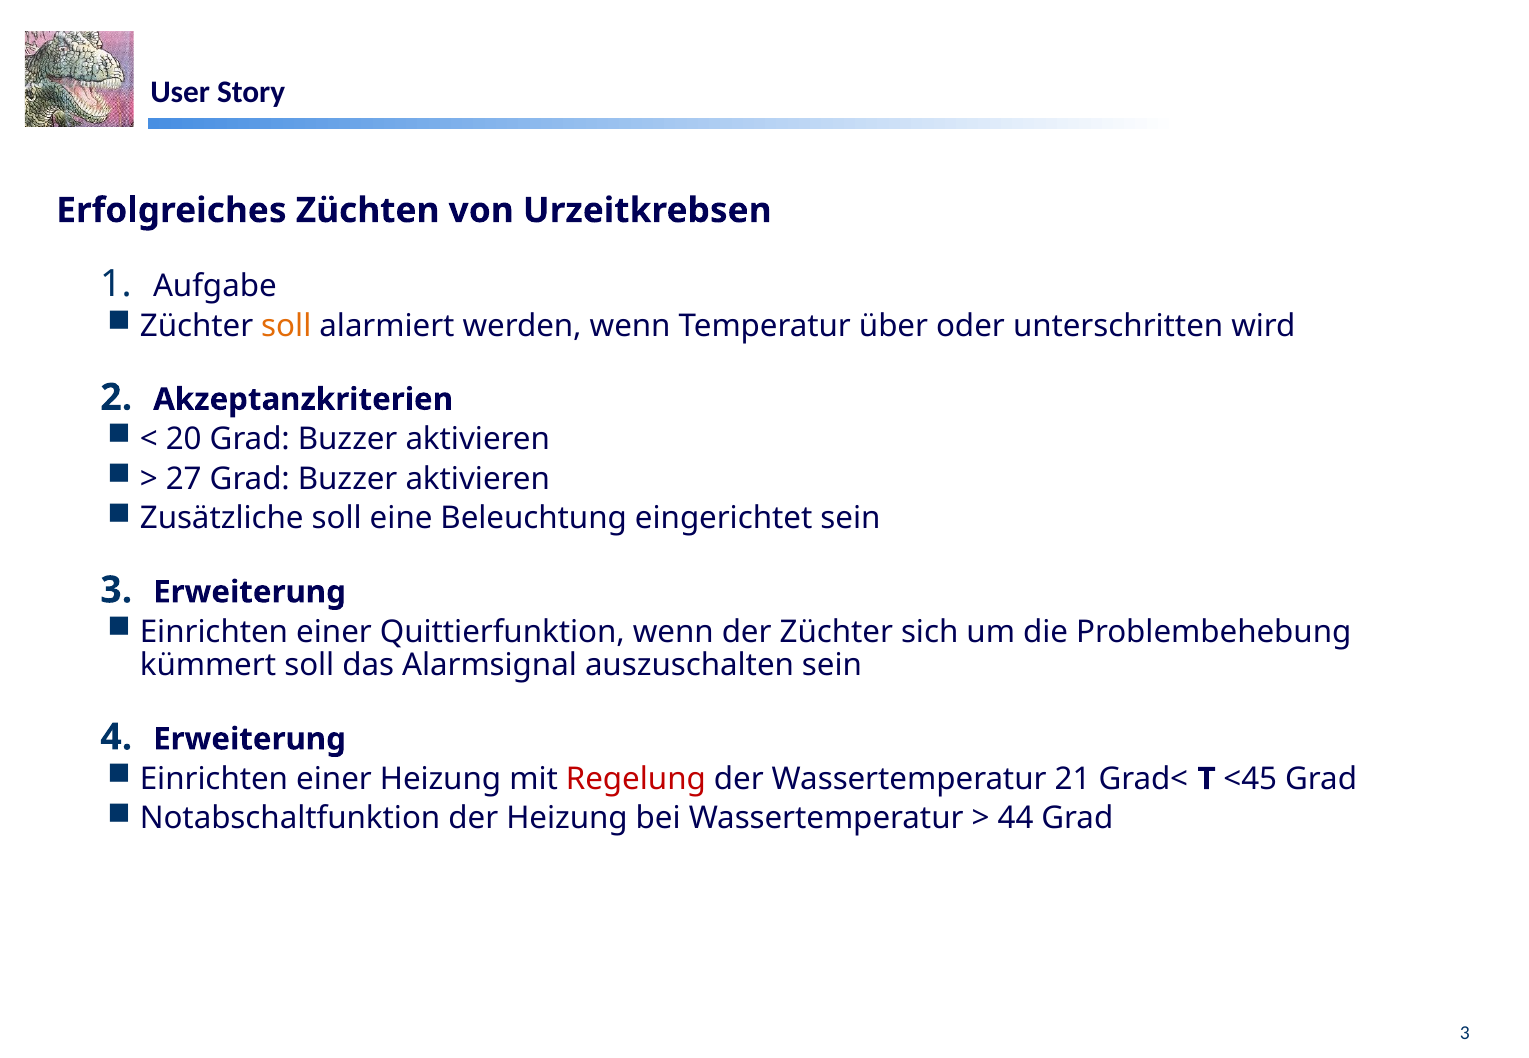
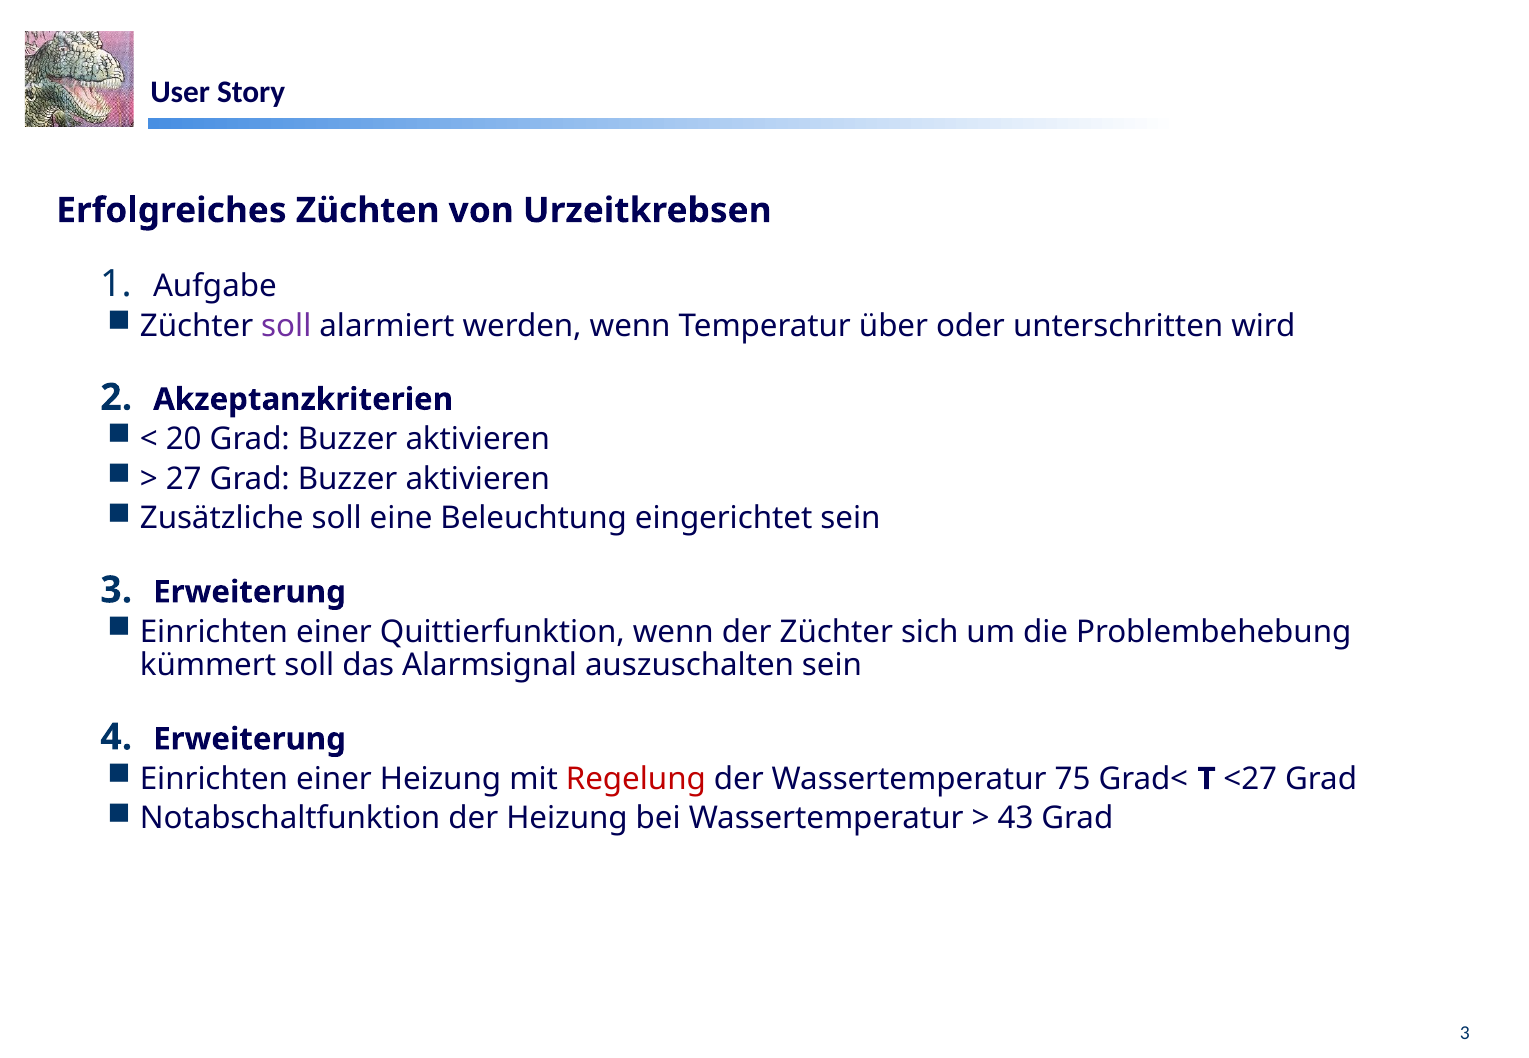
soll colour: orange -> purple (286, 326)
21: 21 -> 75 (1073, 779)
<45: <45 -> <27 (1250, 779)
44: 44 -> 43 (1015, 819)
